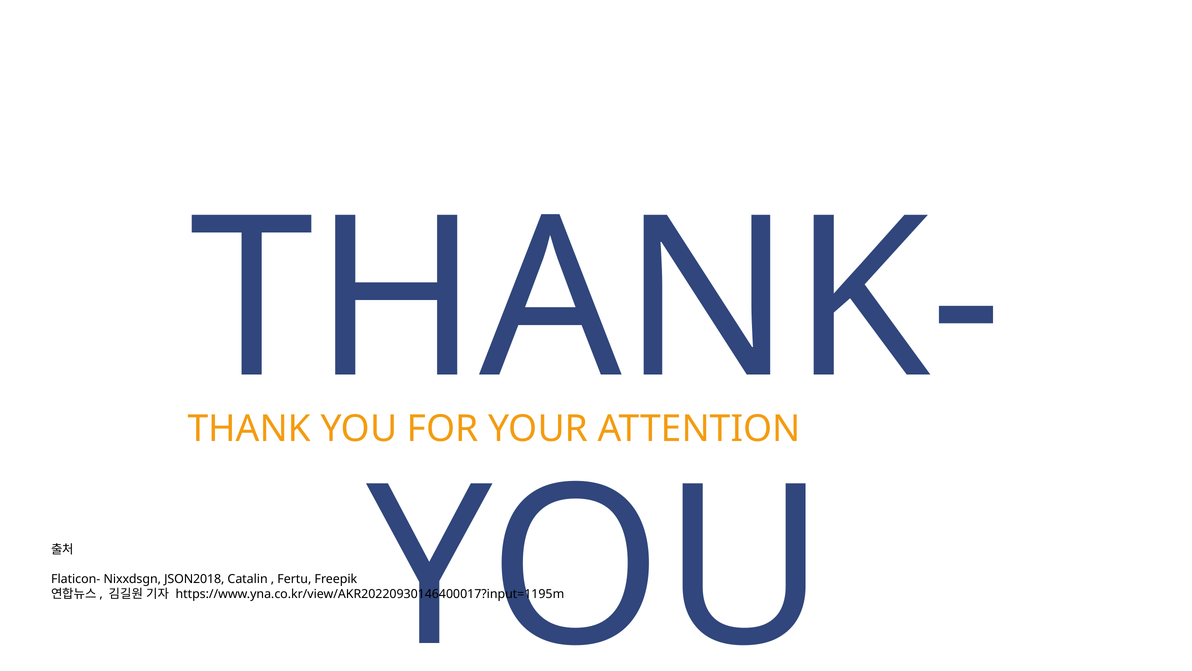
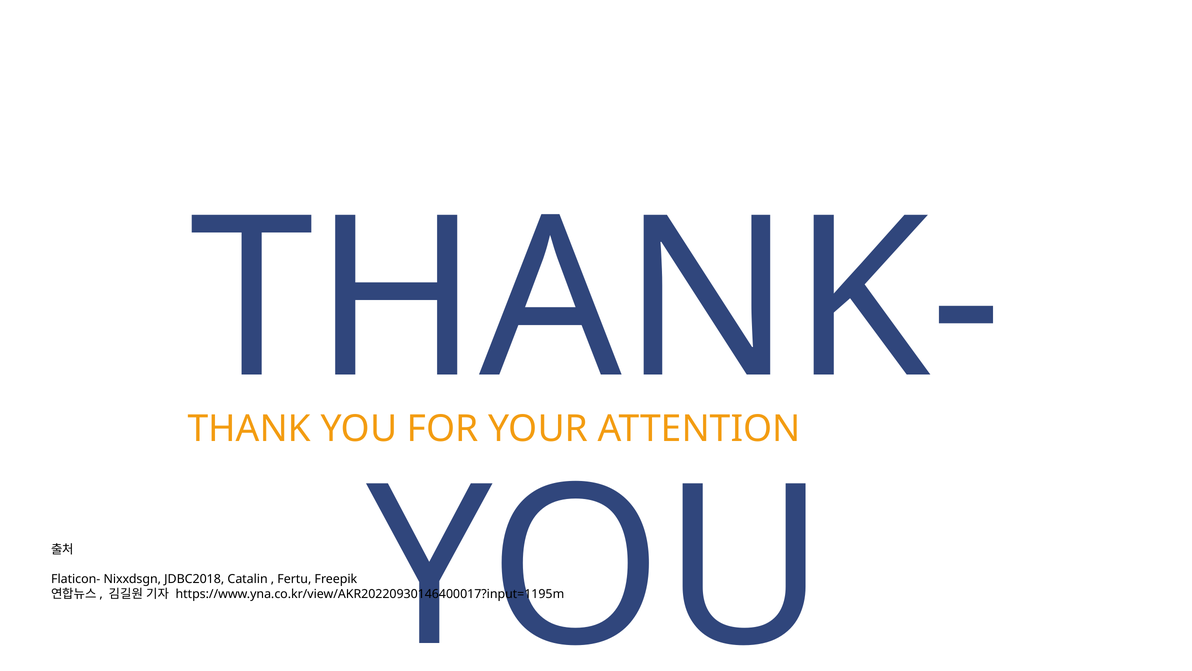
JSON2018: JSON2018 -> JDBC2018 (194, 579)
